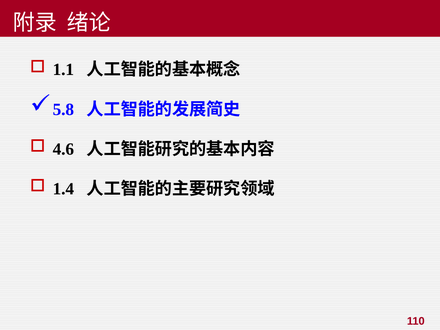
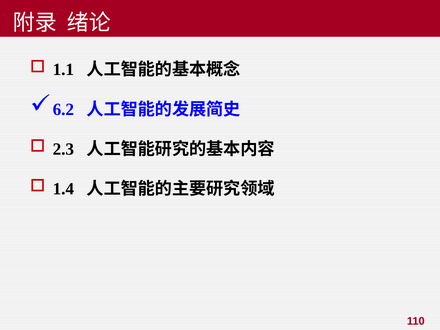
5.8: 5.8 -> 6.2 (63, 109)
4.6: 4.6 -> 2.3 (63, 149)
